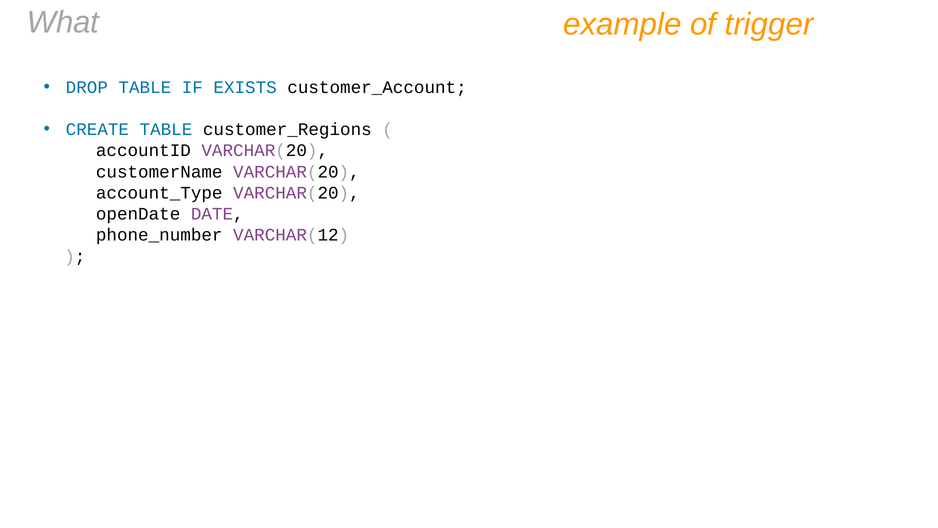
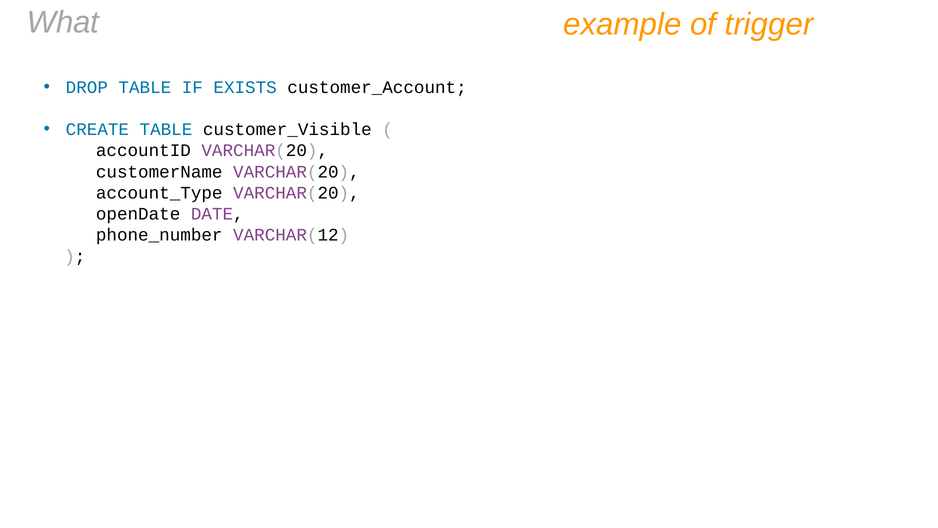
customer_Regions: customer_Regions -> customer_Visible (287, 129)
